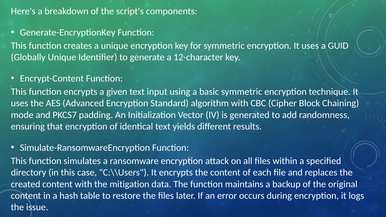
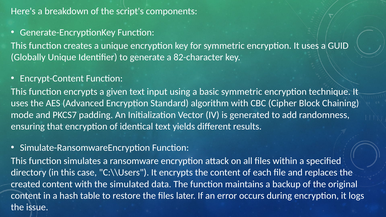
12-character: 12-character -> 82-character (198, 57)
mitigation: mitigation -> simulated (129, 184)
